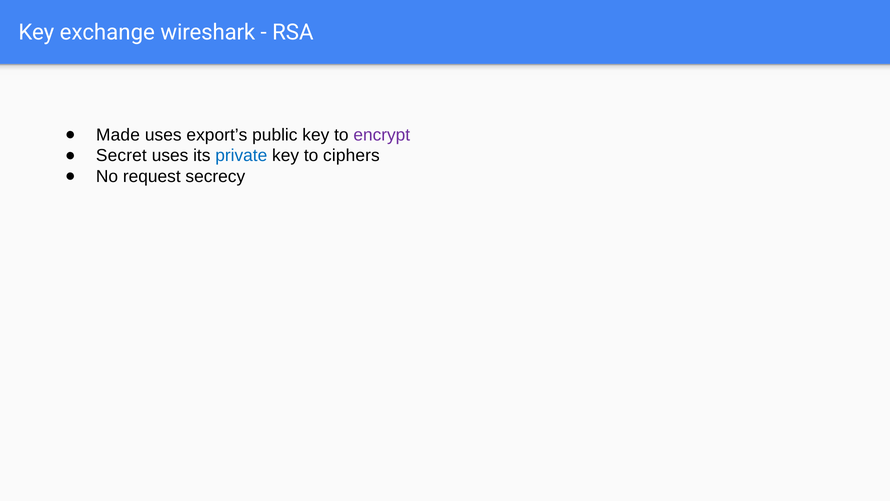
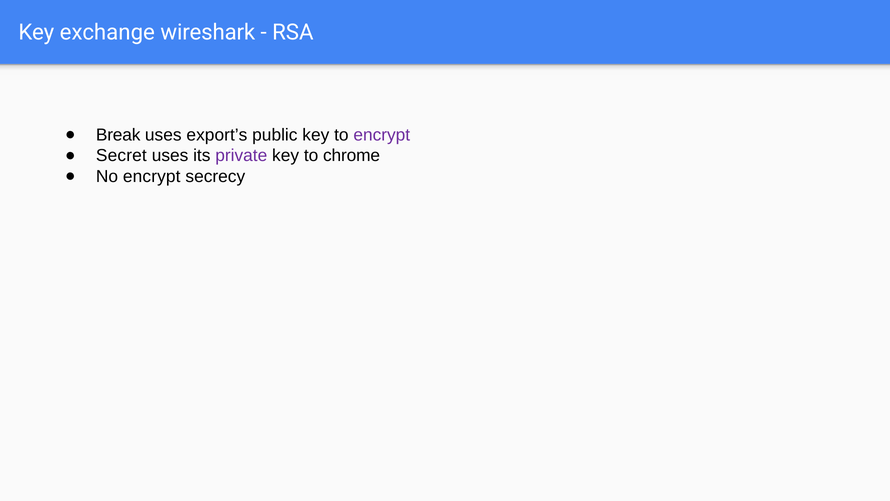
Made: Made -> Break (118, 135)
private colour: blue -> purple (241, 156)
ciphers: ciphers -> chrome (352, 156)
No request: request -> encrypt (152, 176)
